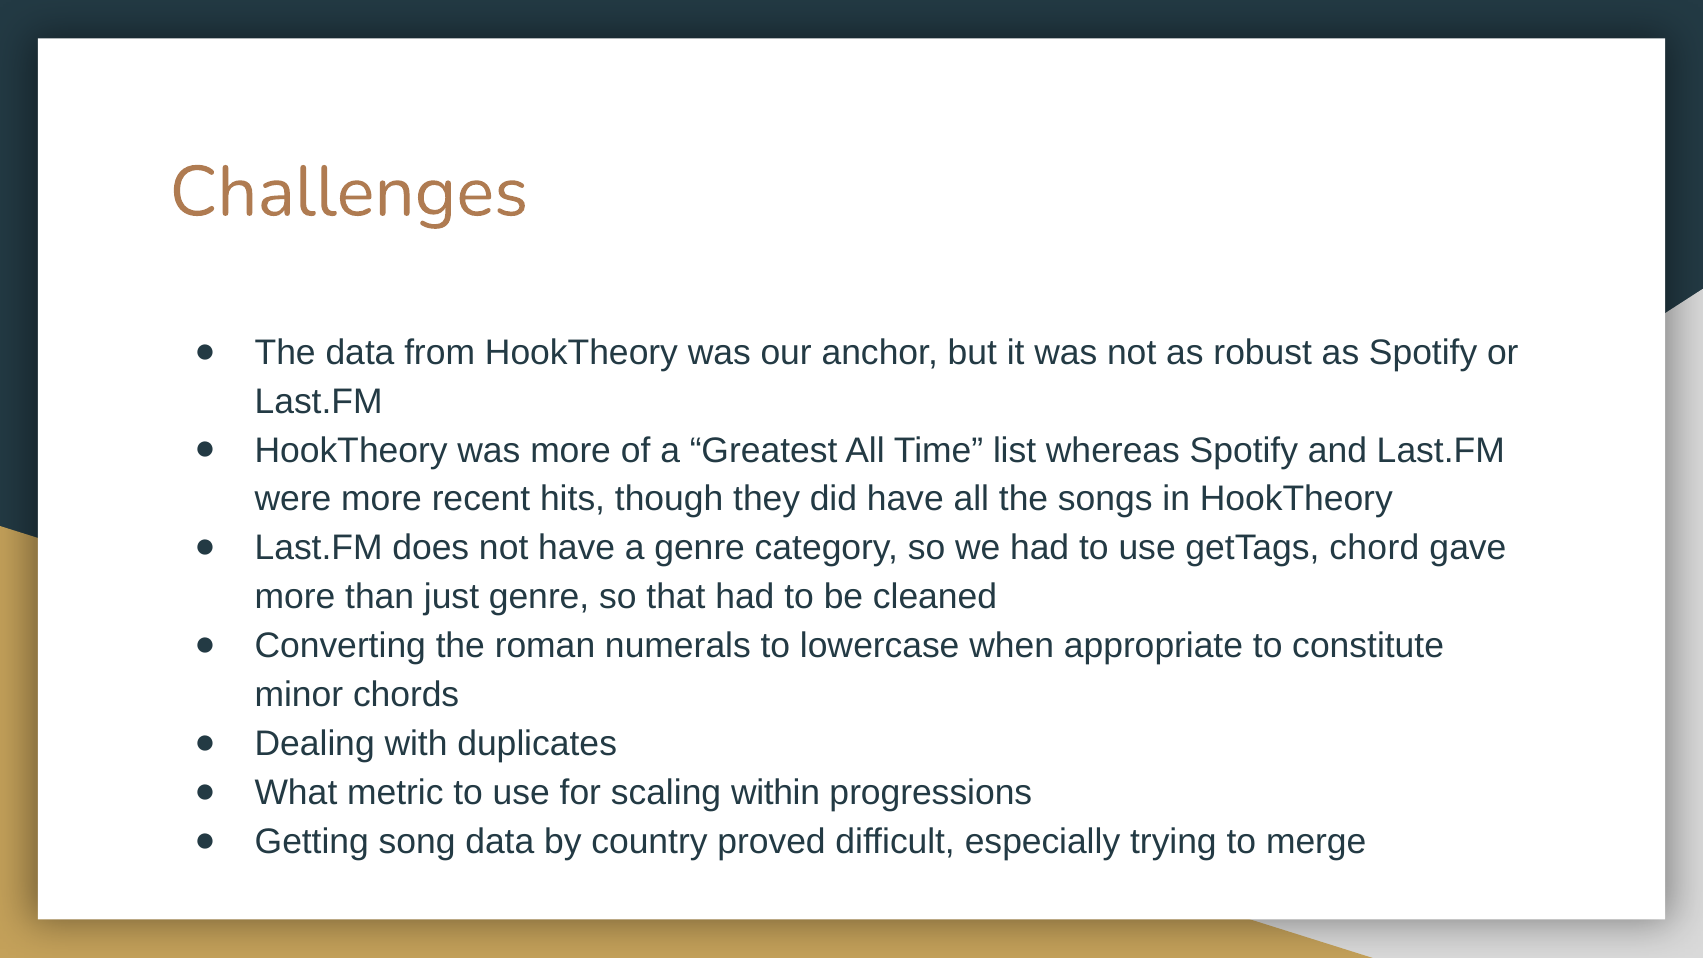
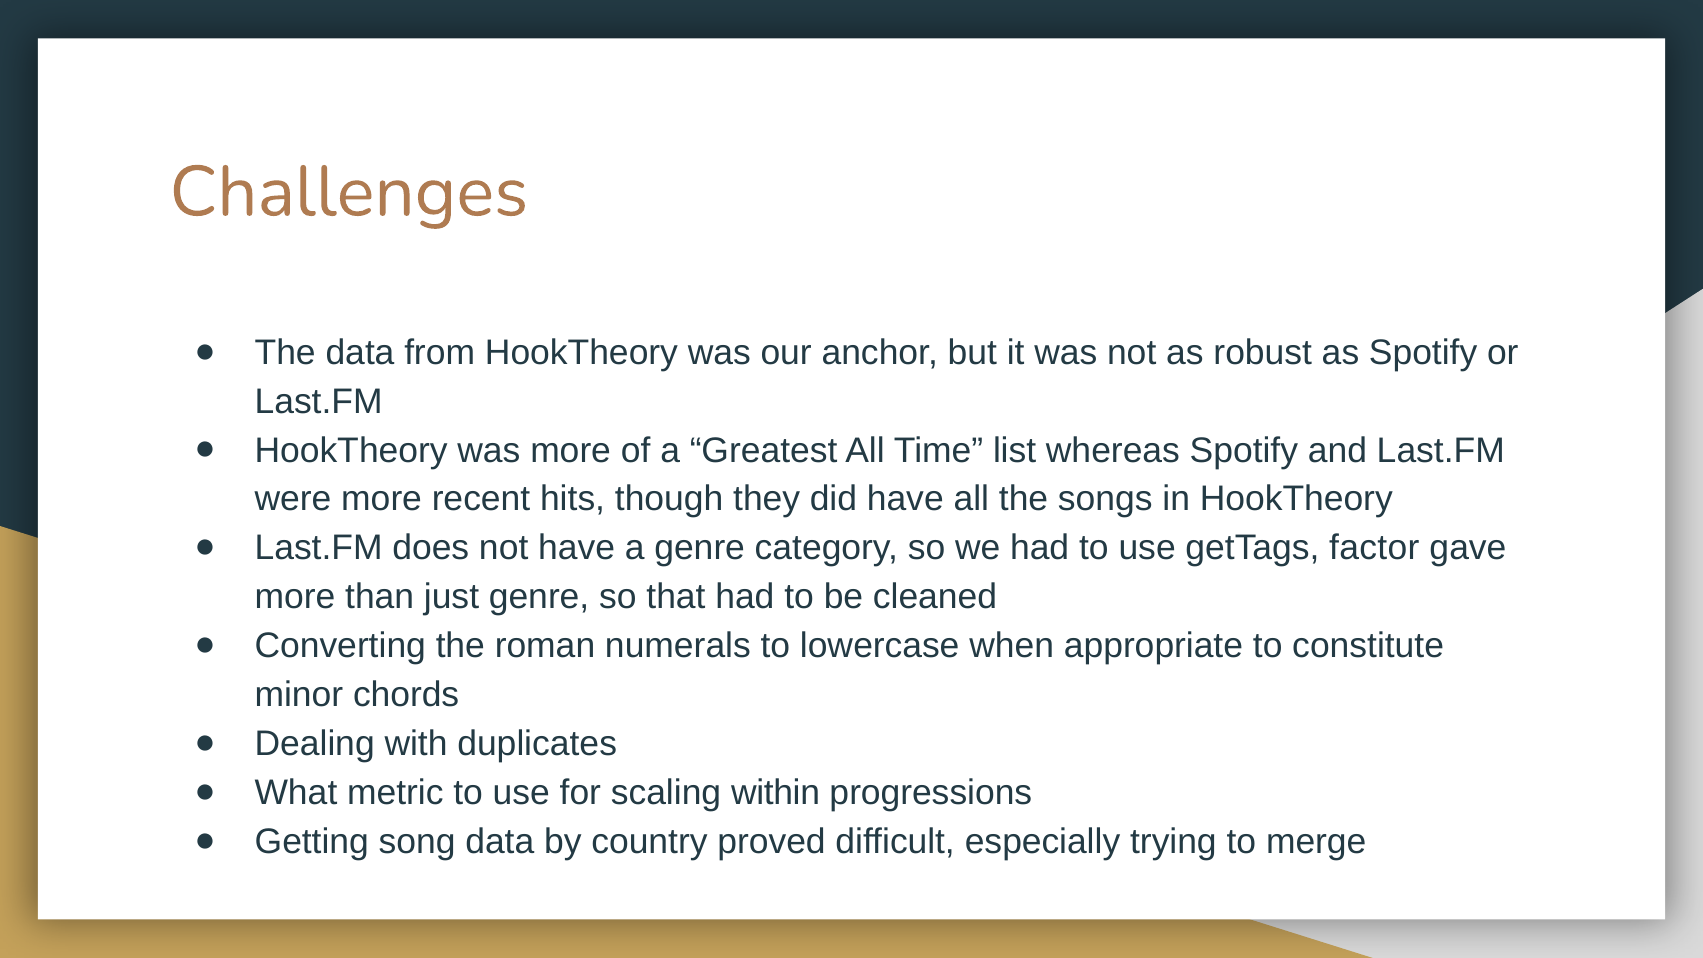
chord: chord -> factor (1374, 548)
